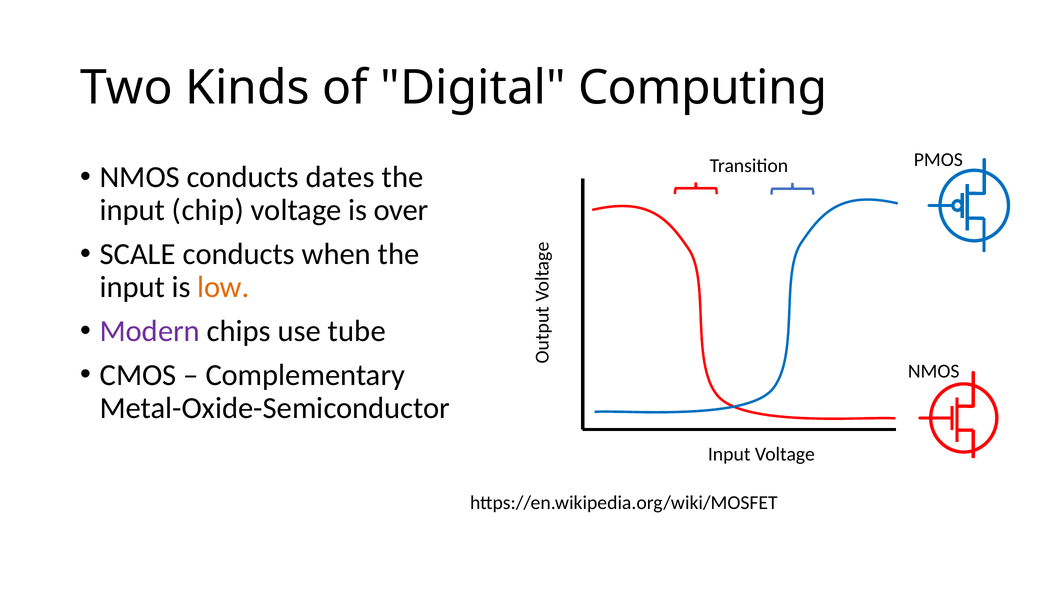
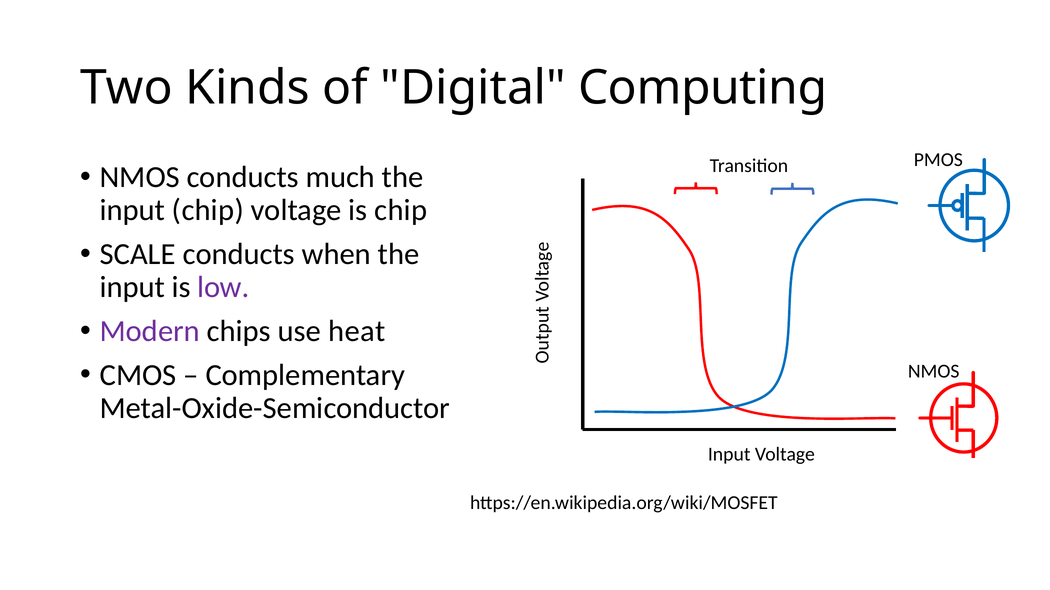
dates: dates -> much (340, 177)
is over: over -> chip (401, 210)
low colour: orange -> purple (223, 287)
tube: tube -> heat (357, 331)
